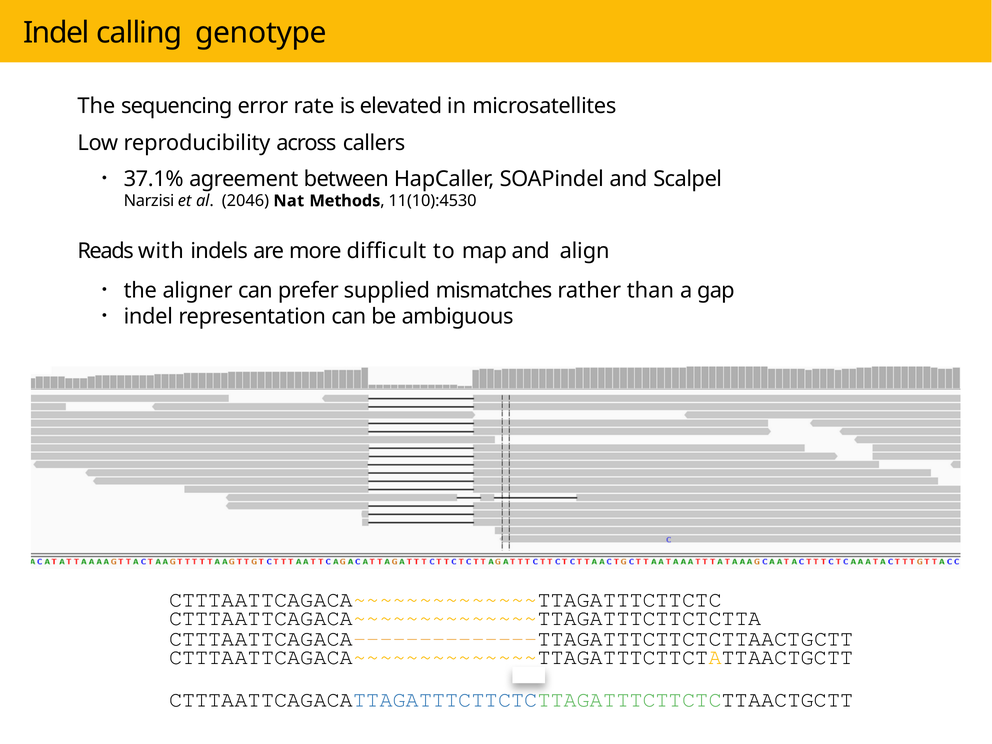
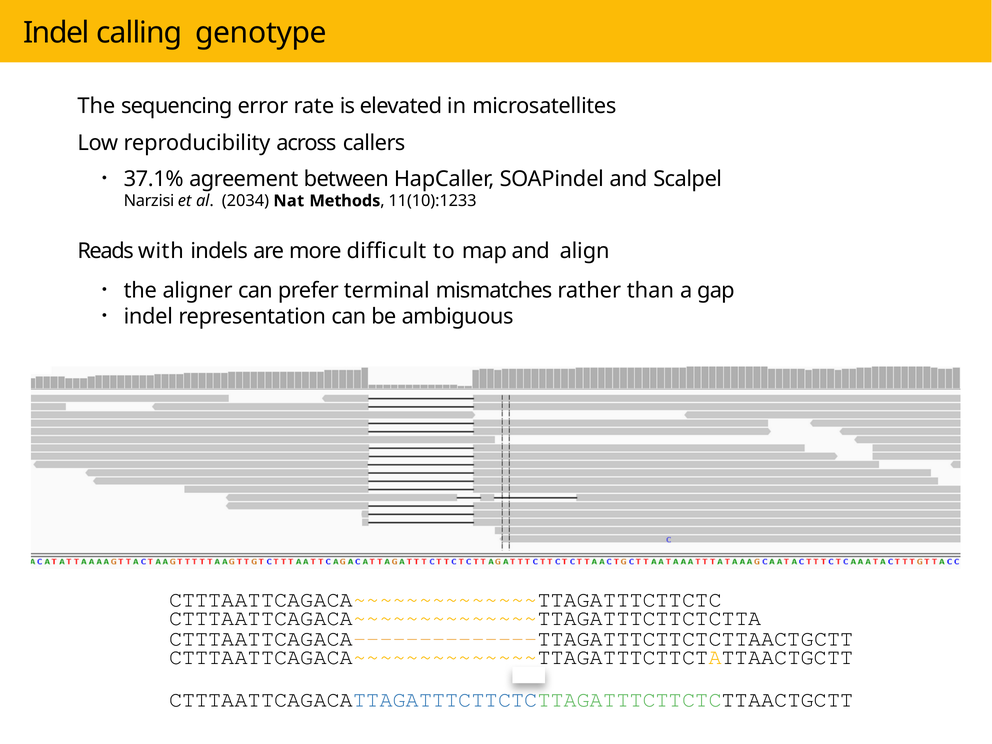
2046: 2046 -> 2034 (245, 201)
11(10):4530: 11(10):4530 -> 11(10):1233 (433, 201)
supplied: supplied -> terminal (387, 291)
